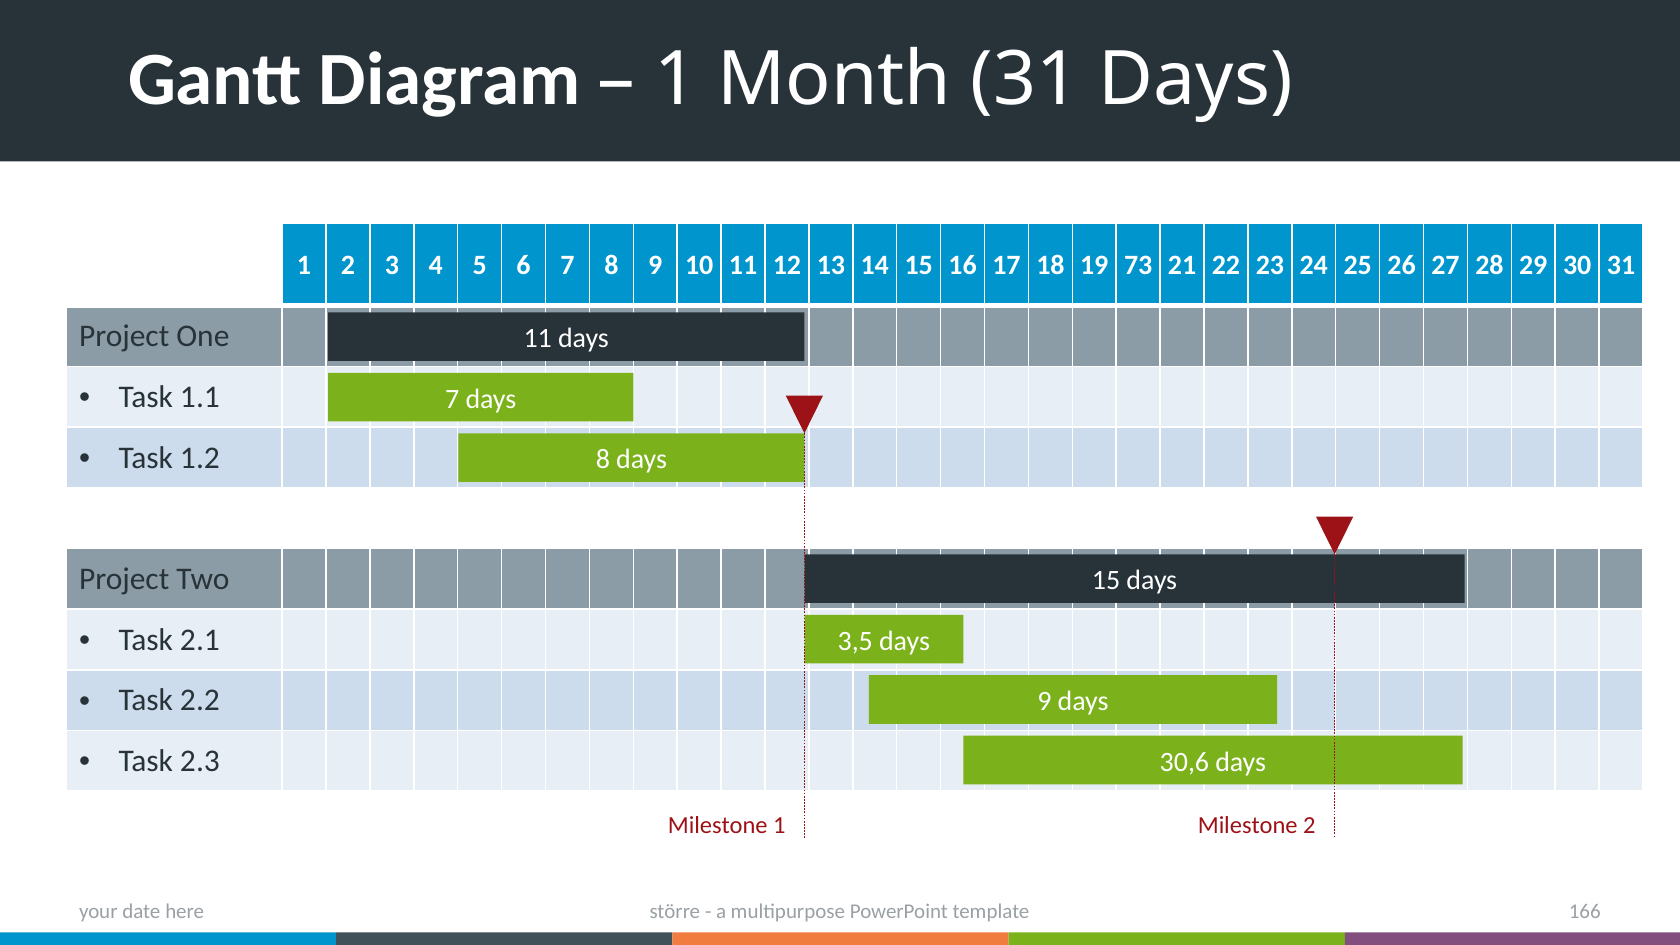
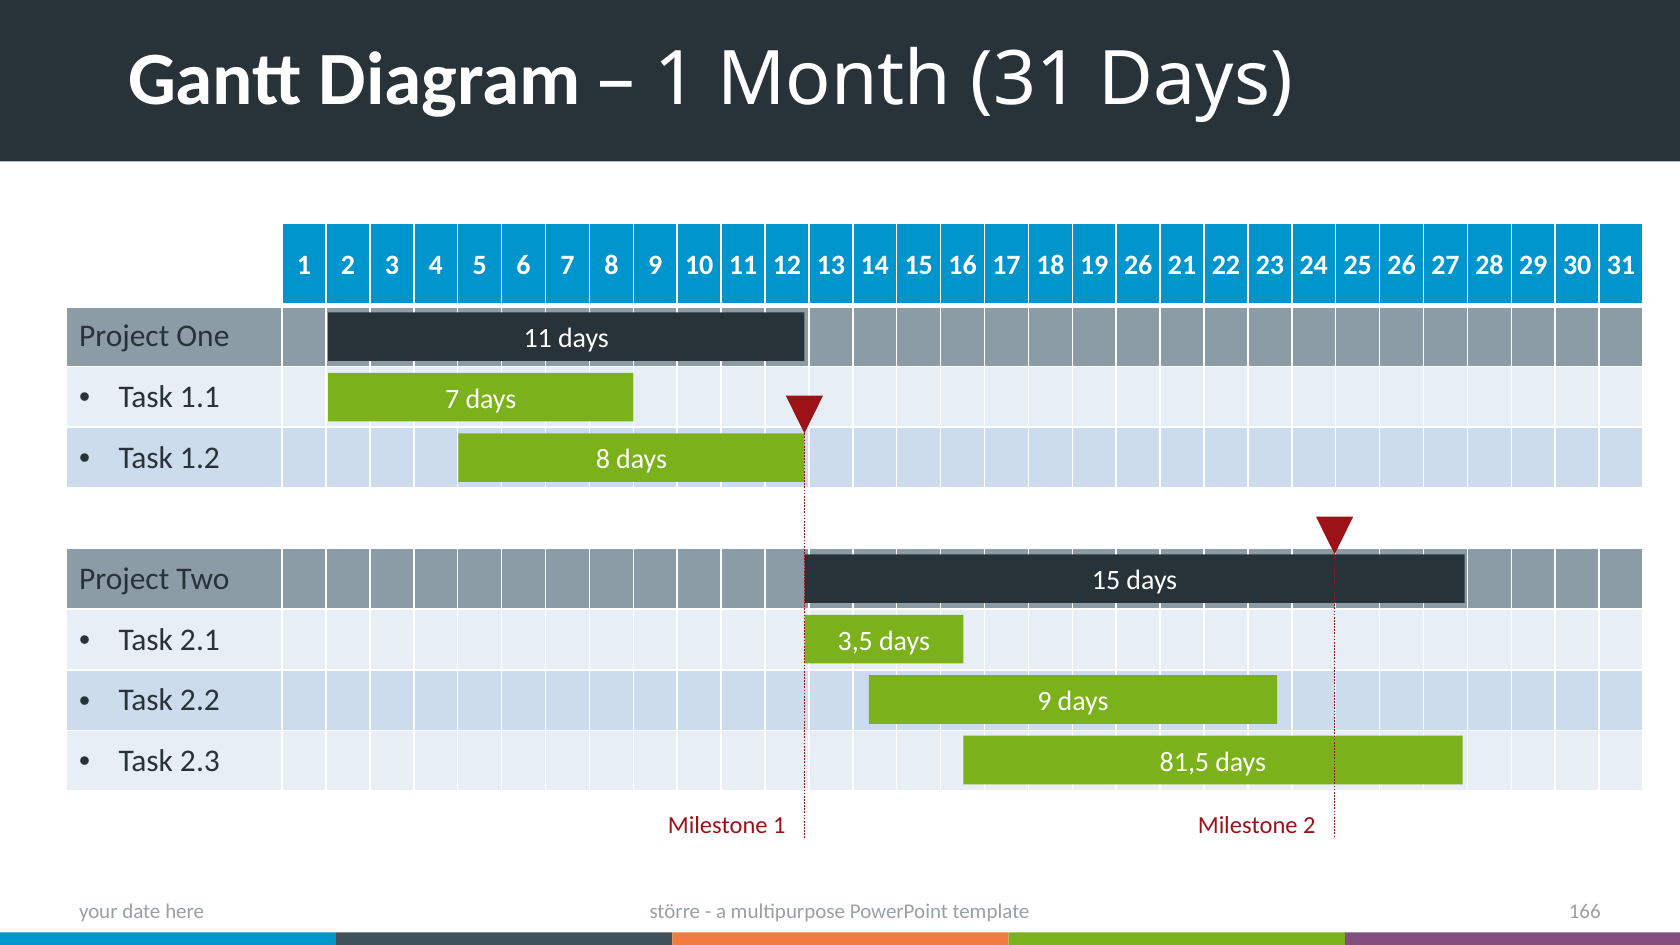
19 73: 73 -> 26 (1138, 265)
30,6: 30,6 -> 81,5 (1184, 762)
